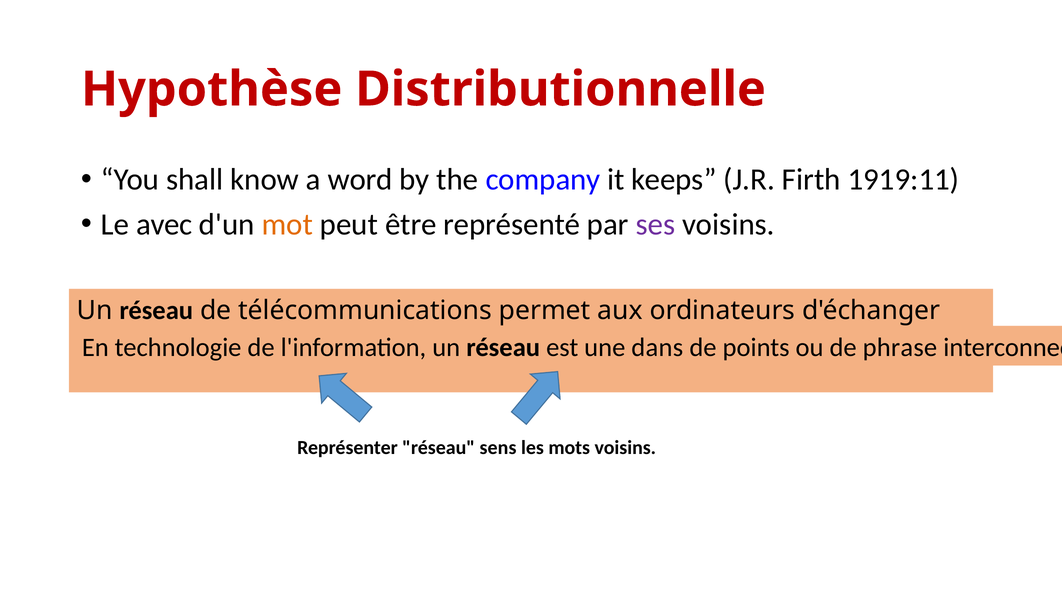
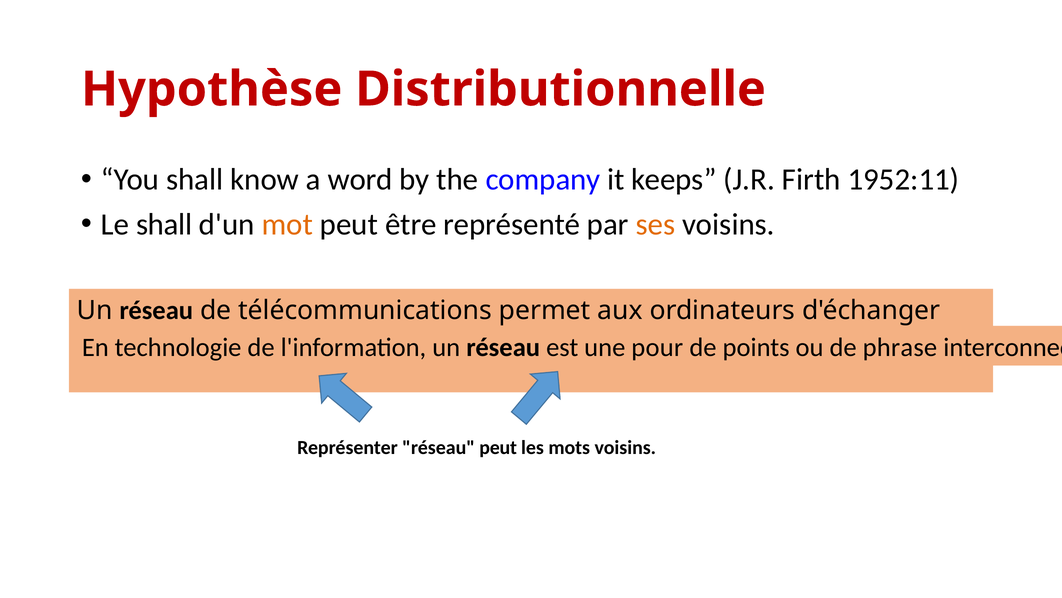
1919:11: 1919:11 -> 1952:11 (903, 180)
Le avec: avec -> shall (164, 224)
ses colour: purple -> orange (656, 224)
dans: dans -> pour (657, 347)
réseau sens: sens -> peut (498, 447)
